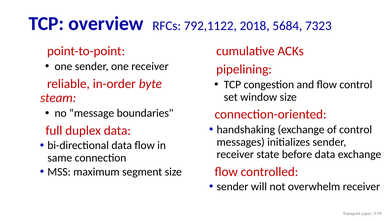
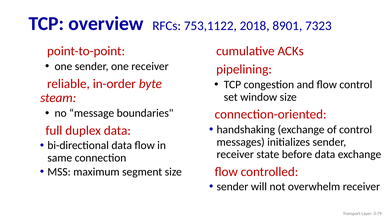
792,1122: 792,1122 -> 753,1122 (210, 26)
5684: 5684 -> 8901 (287, 26)
